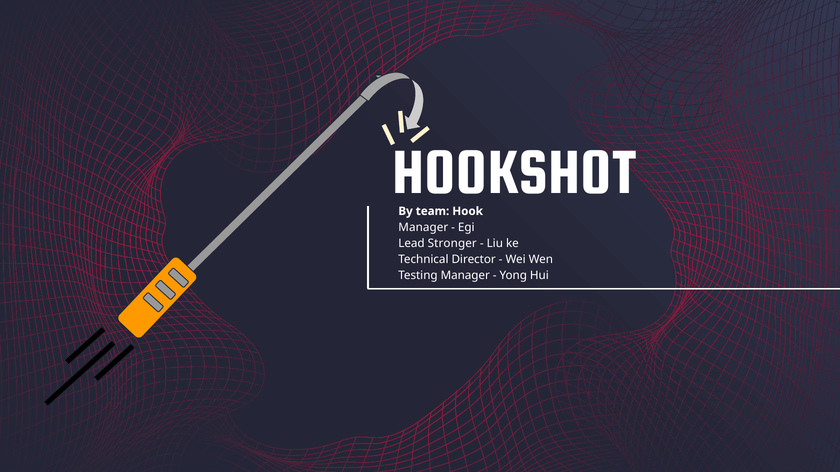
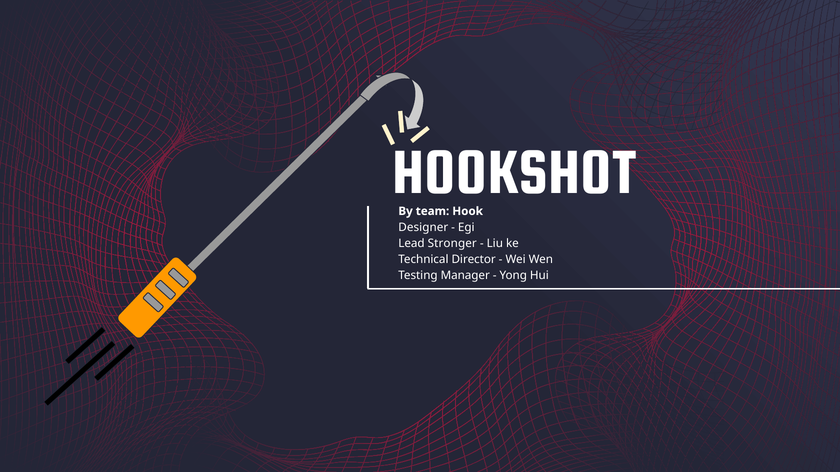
Manager: Manager -> Designer (423, 227)
